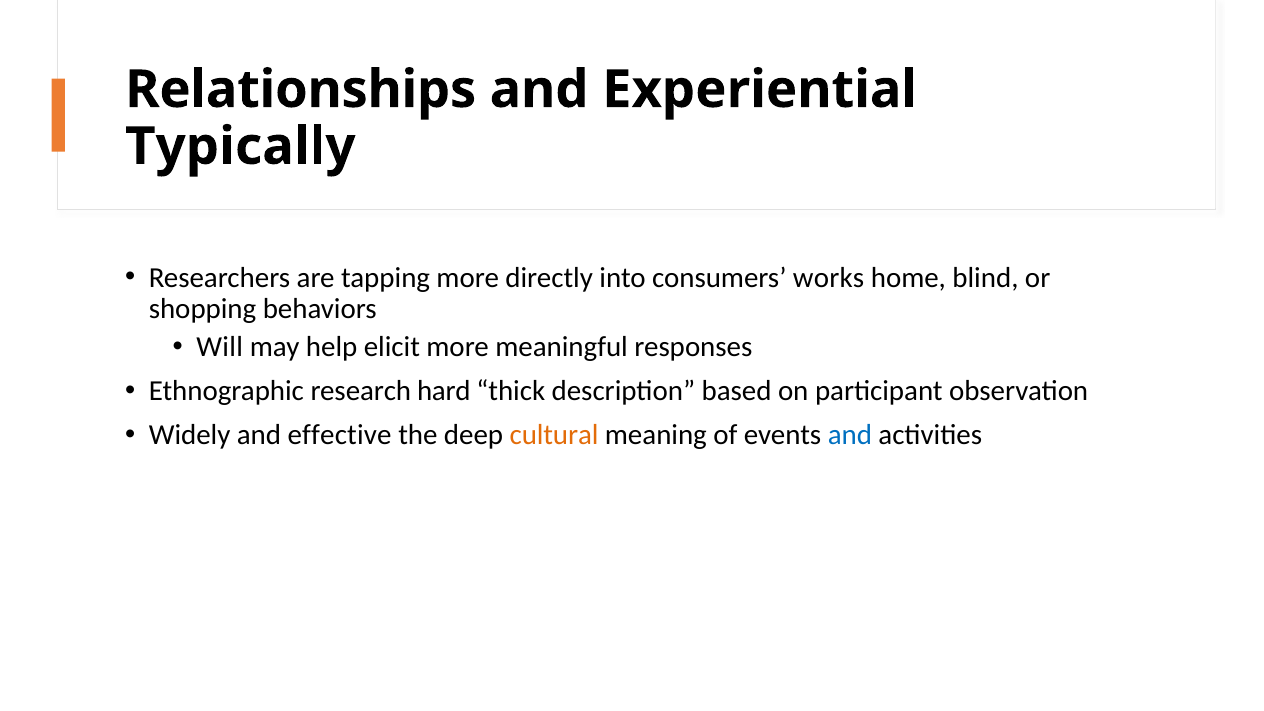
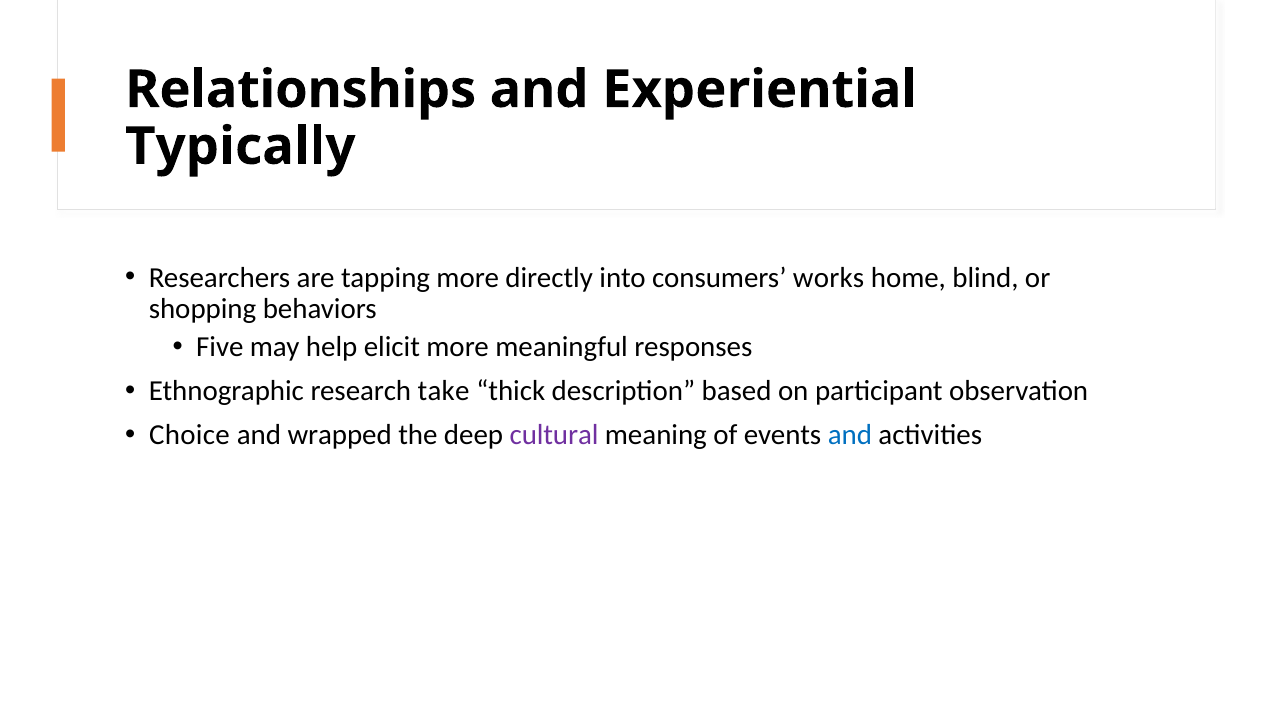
Will: Will -> Five (220, 347)
hard: hard -> take (444, 391)
Widely: Widely -> Choice (189, 435)
effective: effective -> wrapped (340, 435)
cultural colour: orange -> purple (554, 435)
